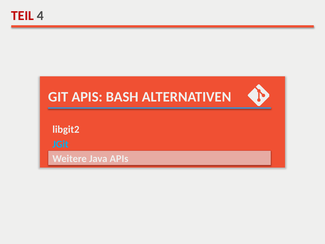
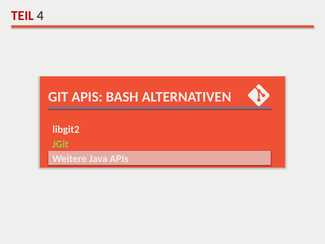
JGit colour: light blue -> light green (60, 144)
